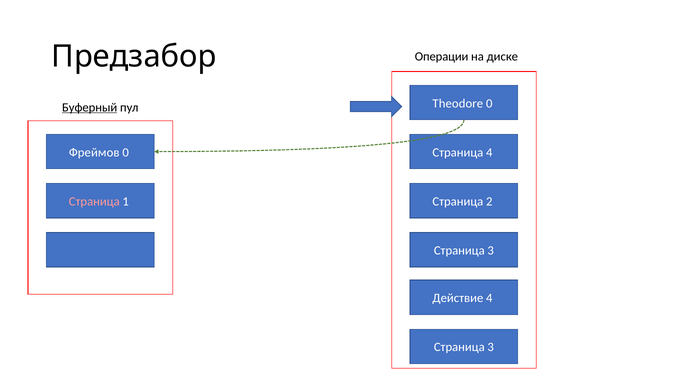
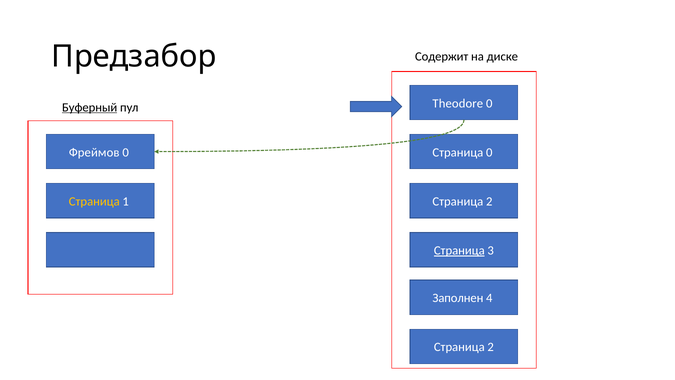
Операции: Операции -> Содержит (442, 56)
Страница 4: 4 -> 0 (489, 152)
Страница colour: pink -> yellow (94, 201)
Страница underline: none -> present (459, 250)
Действие: Действие -> Заполнен (458, 298)
3: 3 -> 2 (491, 347)
